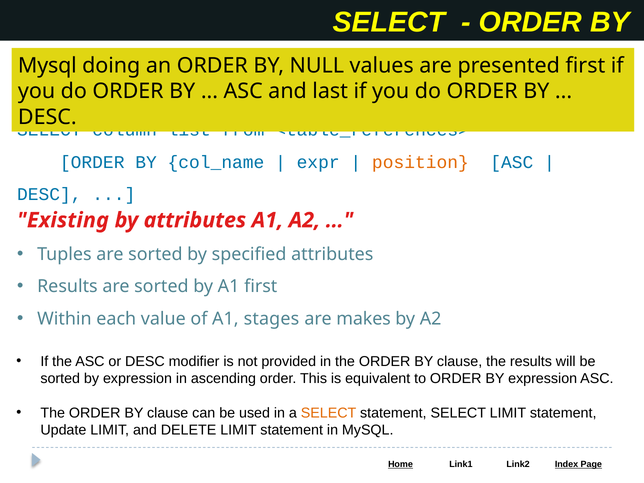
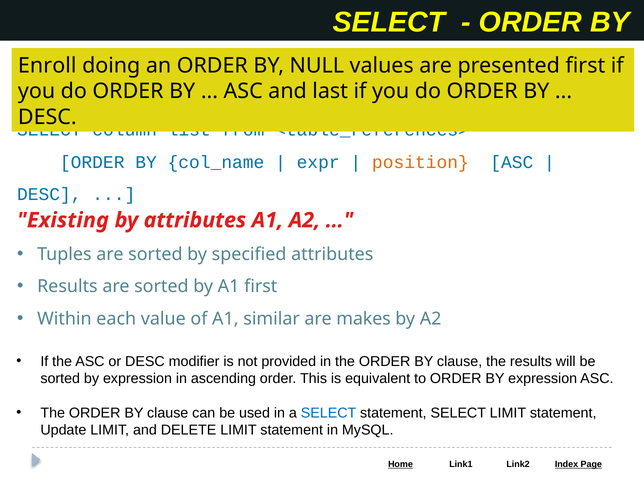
Mysql: Mysql -> Enroll (47, 65)
stages: stages -> similar (272, 319)
SELECT colour: orange -> blue (329, 413)
